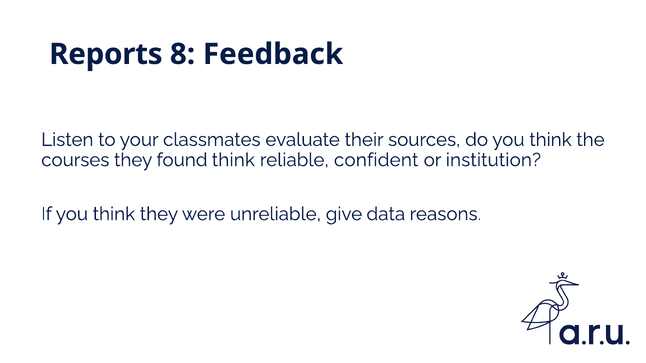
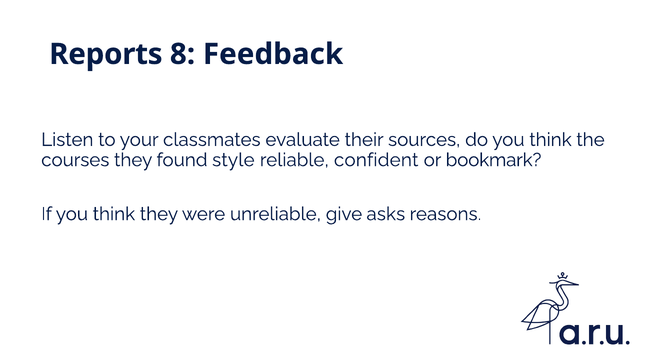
found think: think -> style (233, 160)
institution: institution -> bookmark (494, 160)
data: data -> asks (386, 214)
